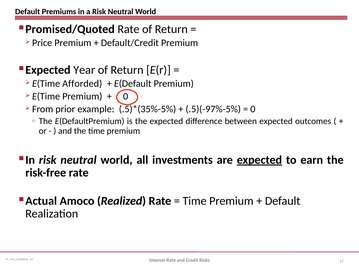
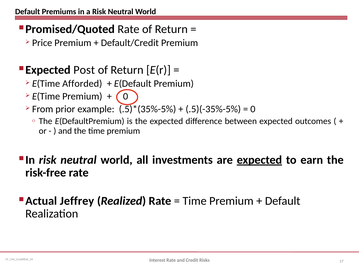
Year: Year -> Post (84, 70)
.5)(-97%-5%: .5)(-97%-5% -> .5)(-35%-5% (213, 109)
Amoco: Amoco -> Jeffrey (77, 201)
